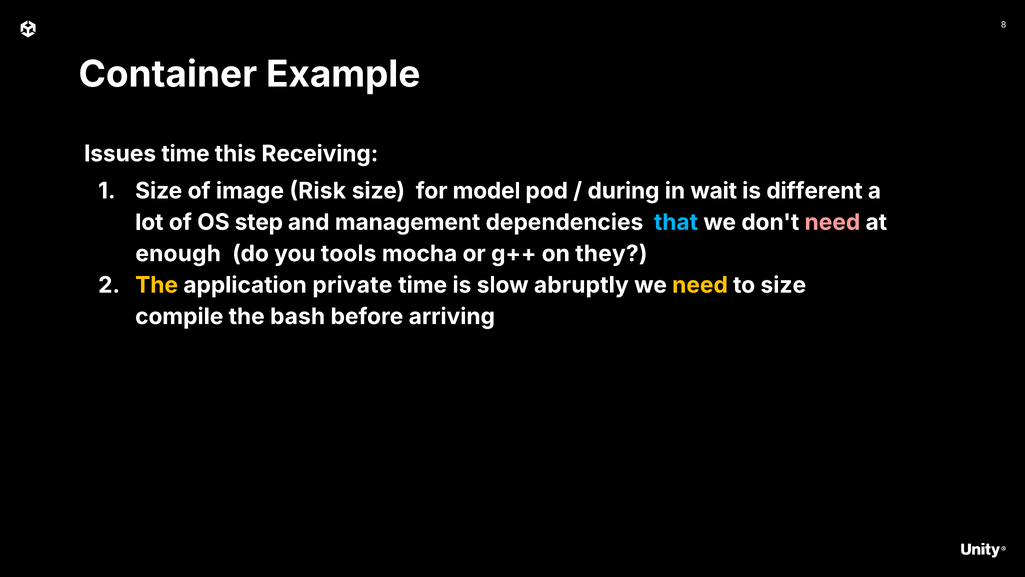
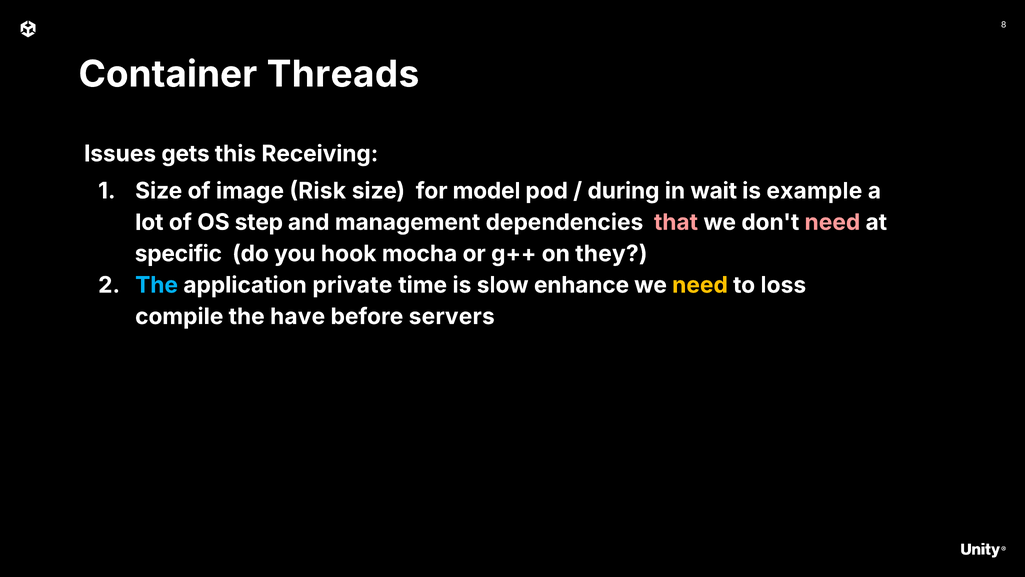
Example: Example -> Threads (343, 74)
Issues time: time -> gets (186, 154)
different: different -> example (814, 191)
that colour: light blue -> pink (676, 222)
enough: enough -> specific (178, 254)
tools: tools -> hook (349, 254)
The colour: yellow -> light blue (157, 285)
abruptly: abruptly -> enhance (582, 285)
to size: size -> loss (783, 285)
bash: bash -> have (298, 316)
arriving: arriving -> servers (452, 316)
